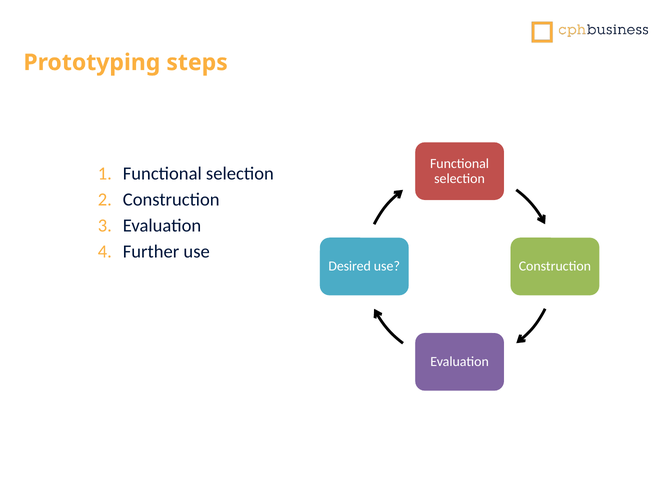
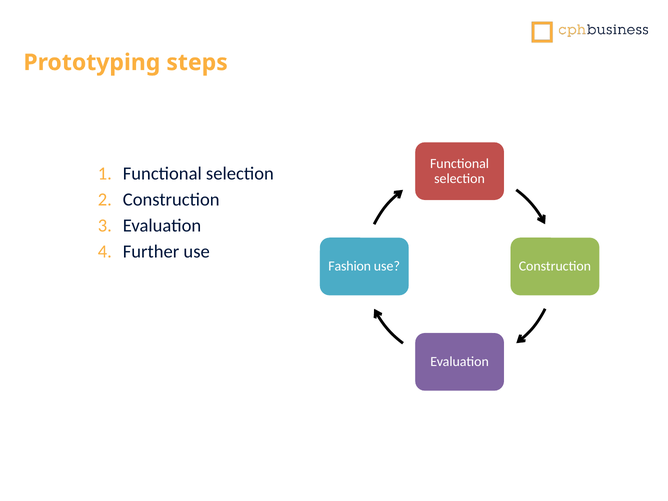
Desired: Desired -> Fashion (350, 266)
